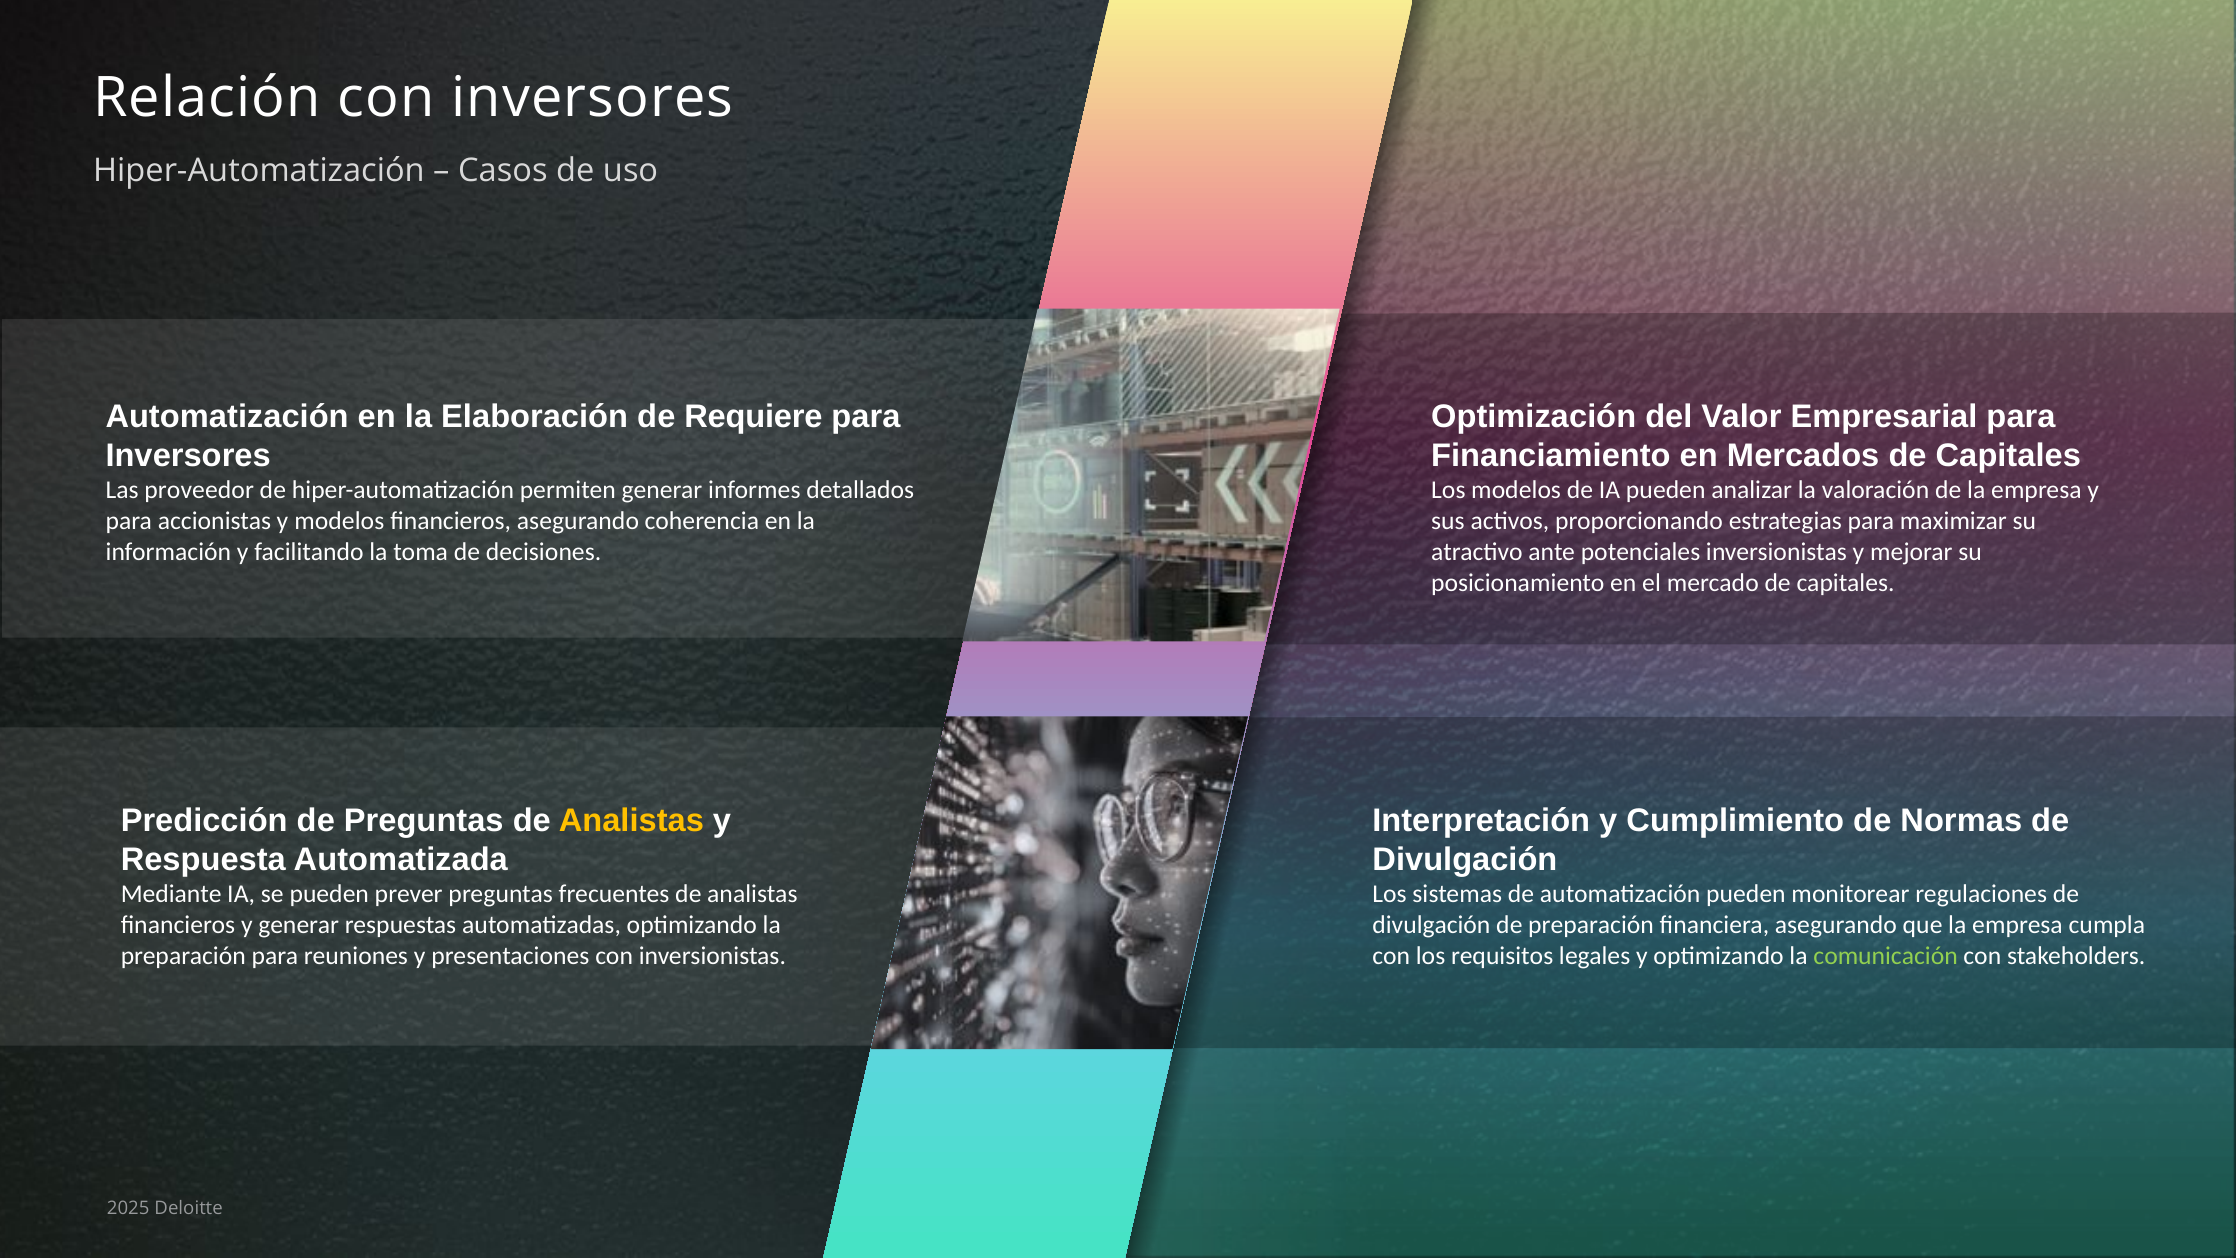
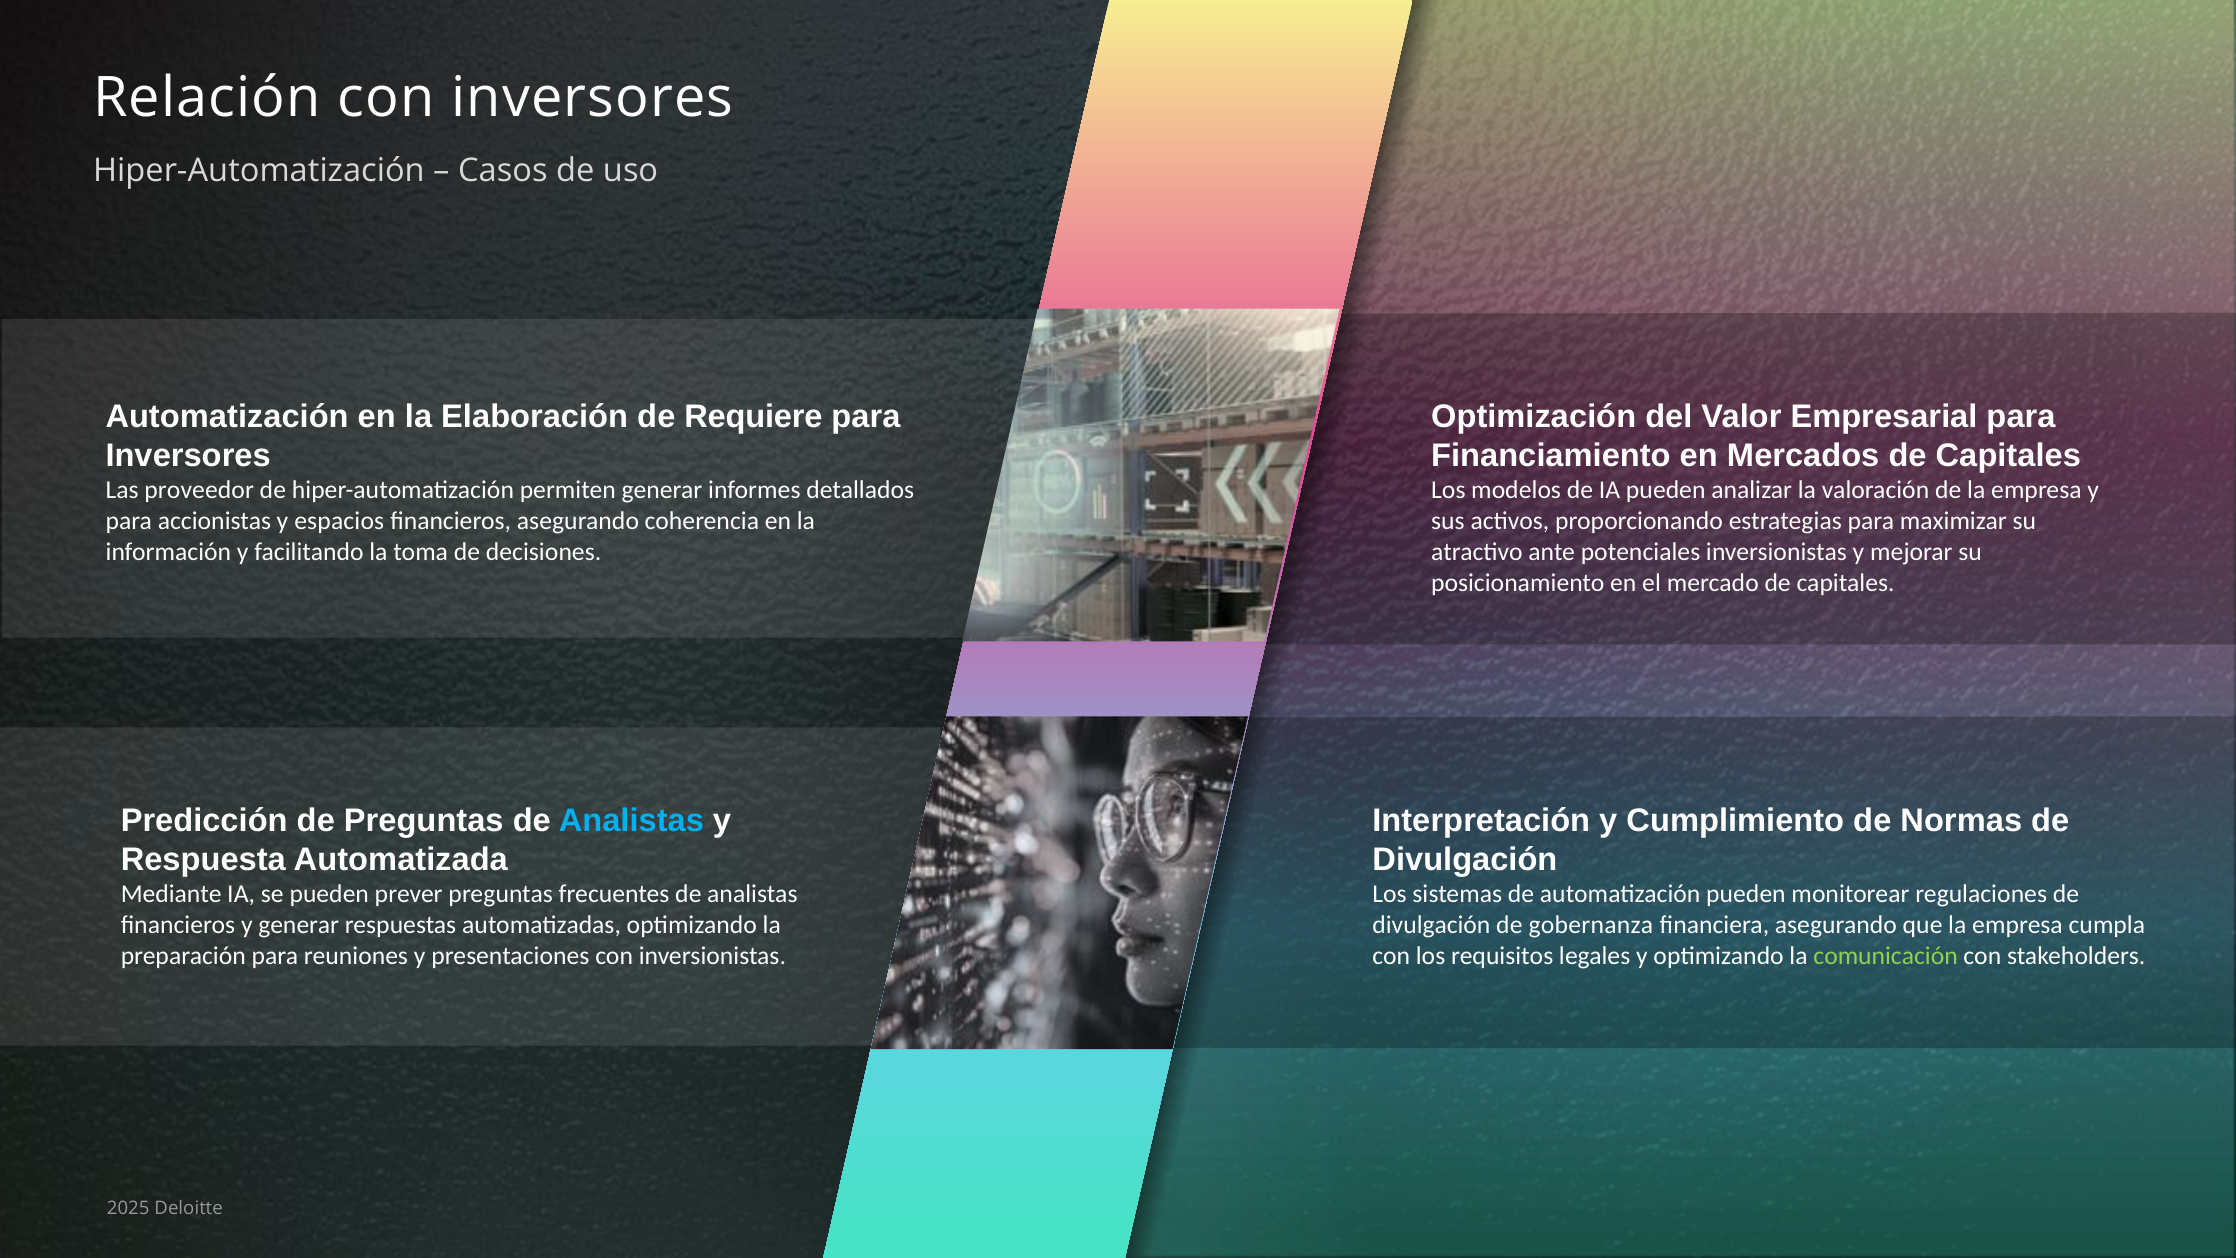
y modelos: modelos -> espacios (339, 521)
Analistas colour: yellow -> light blue (631, 821)
de preparación: preparación -> gobernanza (1591, 925)
